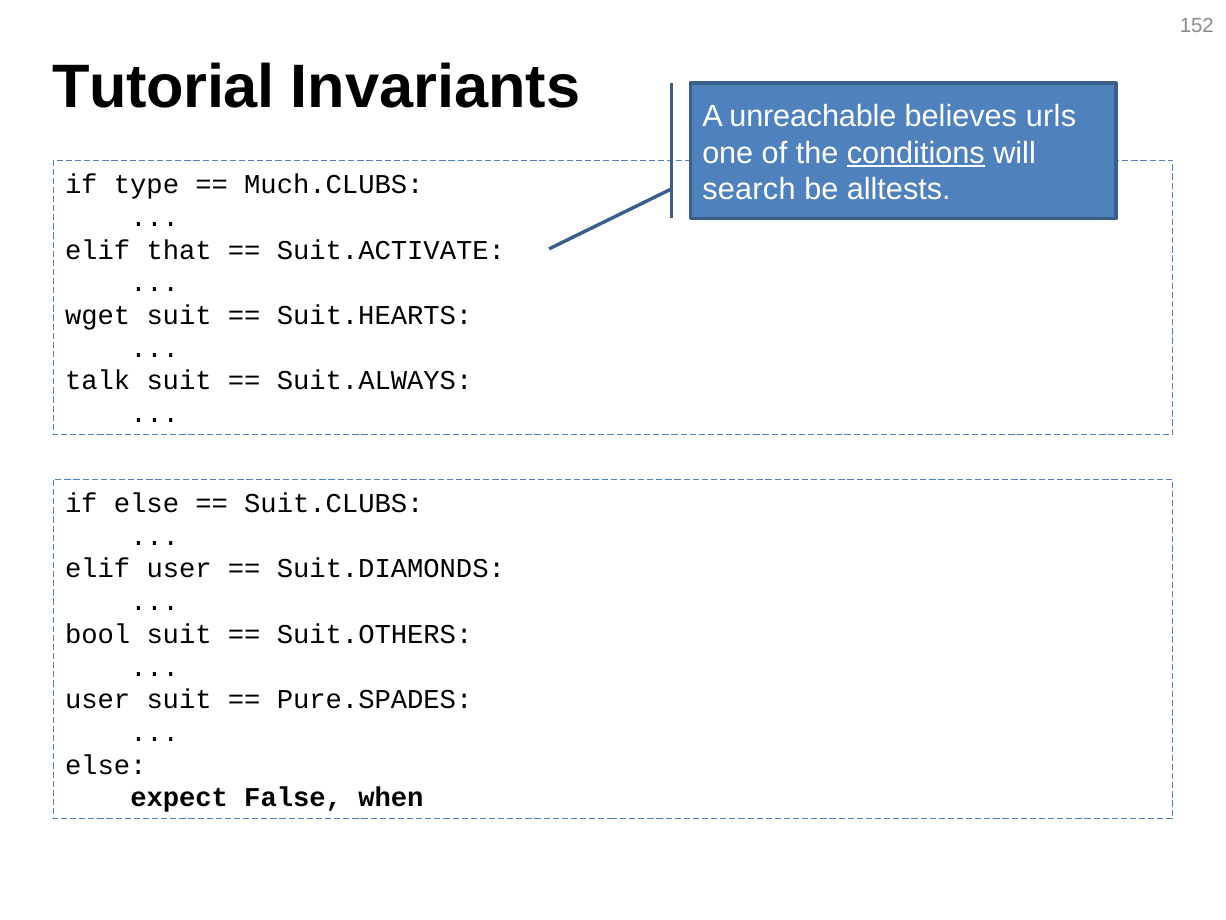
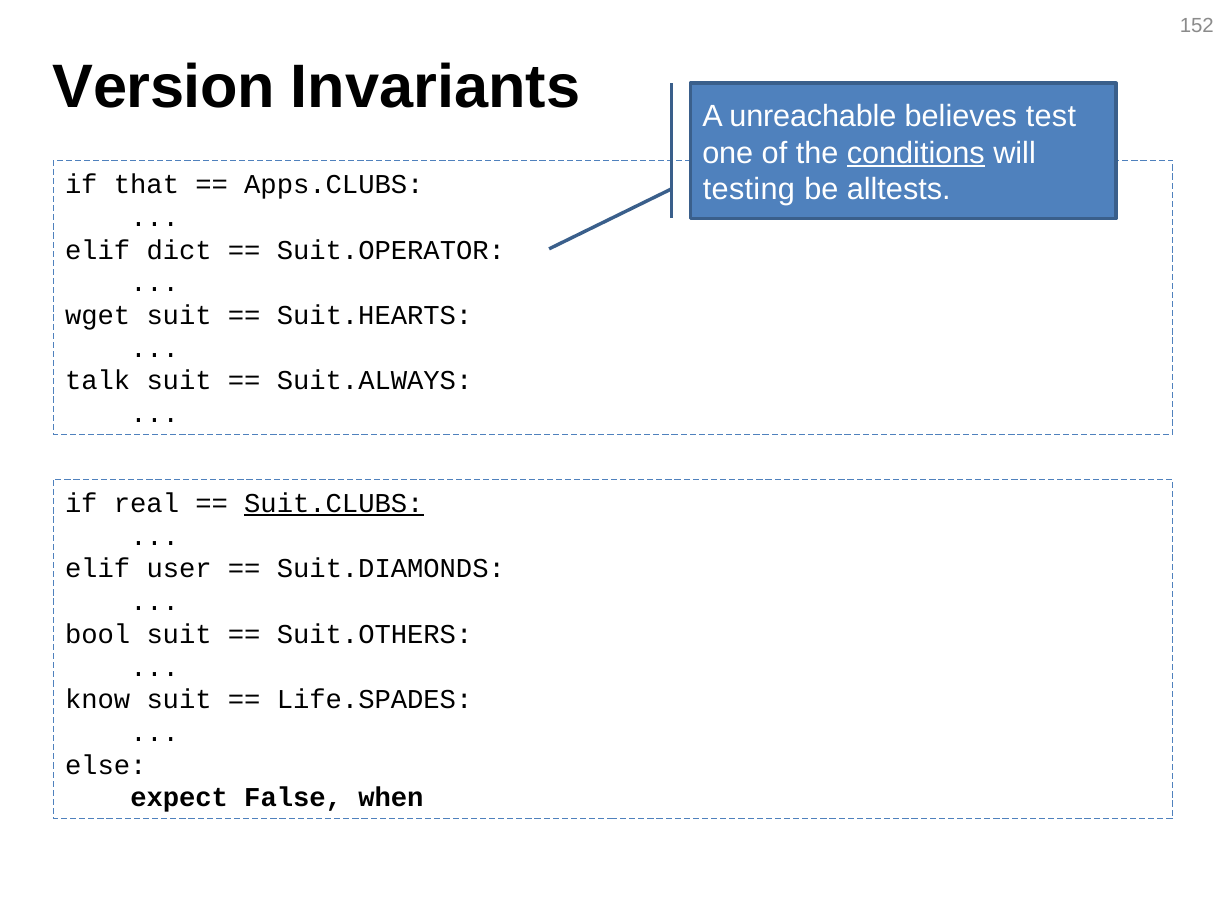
Tutorial: Tutorial -> Version (164, 87)
urls: urls -> test (1051, 116)
type: type -> that (146, 185)
Much.CLUBS: Much.CLUBS -> Apps.CLUBS (334, 185)
search: search -> testing (749, 190)
that: that -> dict (179, 250)
Suit.ACTIVATE: Suit.ACTIVATE -> Suit.OPERATOR (391, 250)
if else: else -> real (146, 503)
Suit.CLUBS underline: none -> present (334, 503)
user: user -> know (98, 699)
Pure.SPADES: Pure.SPADES -> Life.SPADES (375, 699)
